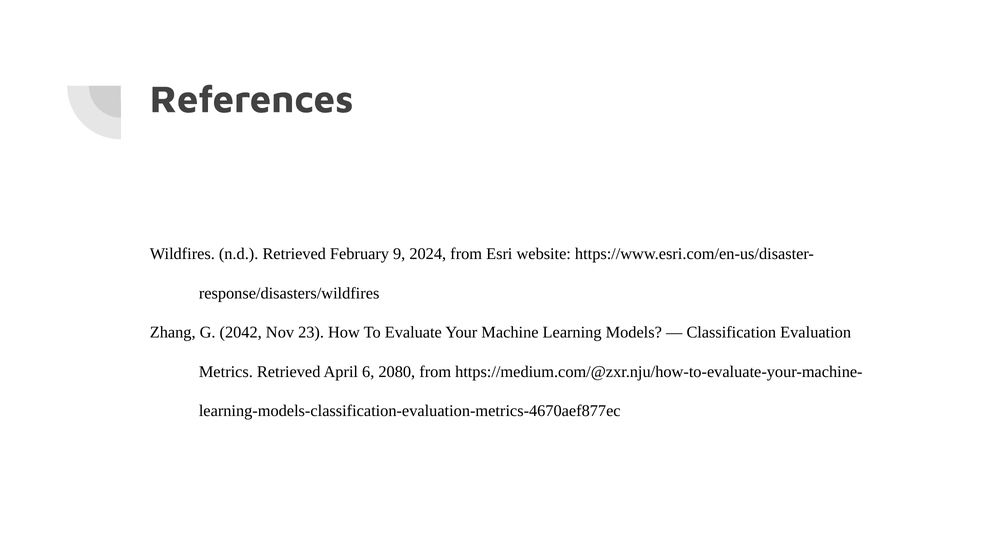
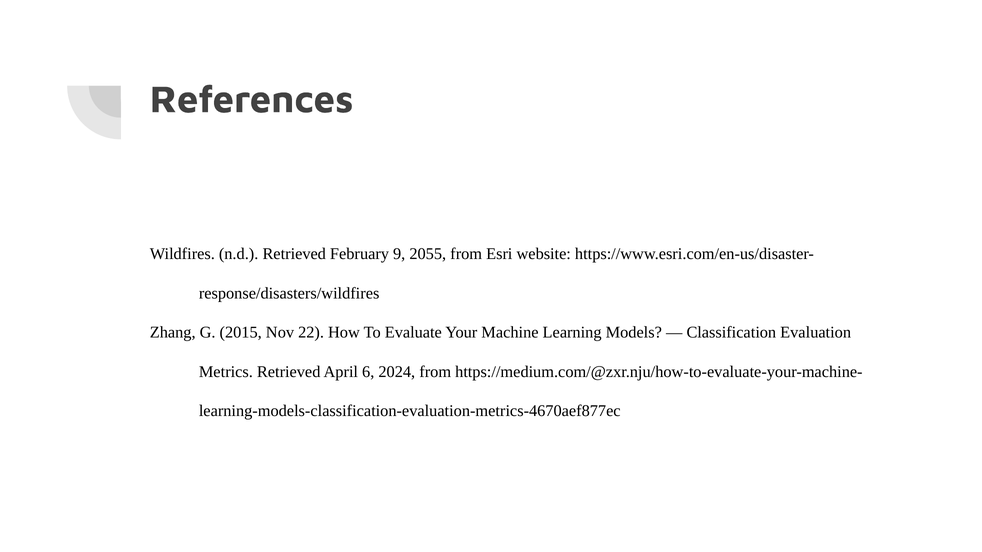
2024: 2024 -> 2055 (428, 254)
2042: 2042 -> 2015 (241, 333)
23: 23 -> 22 (311, 333)
2080: 2080 -> 2024 (397, 372)
